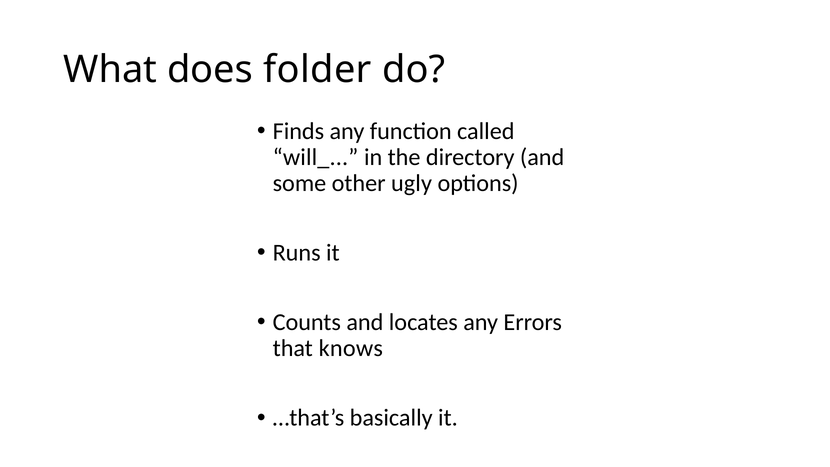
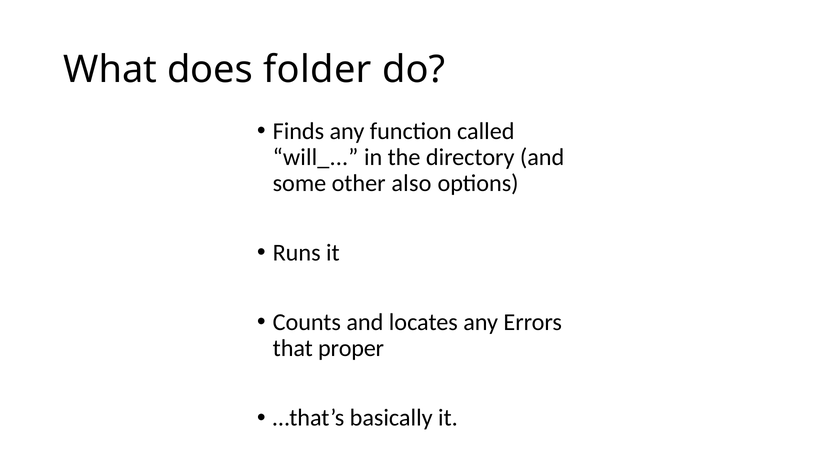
ugly: ugly -> also (411, 183)
knows: knows -> proper (351, 348)
